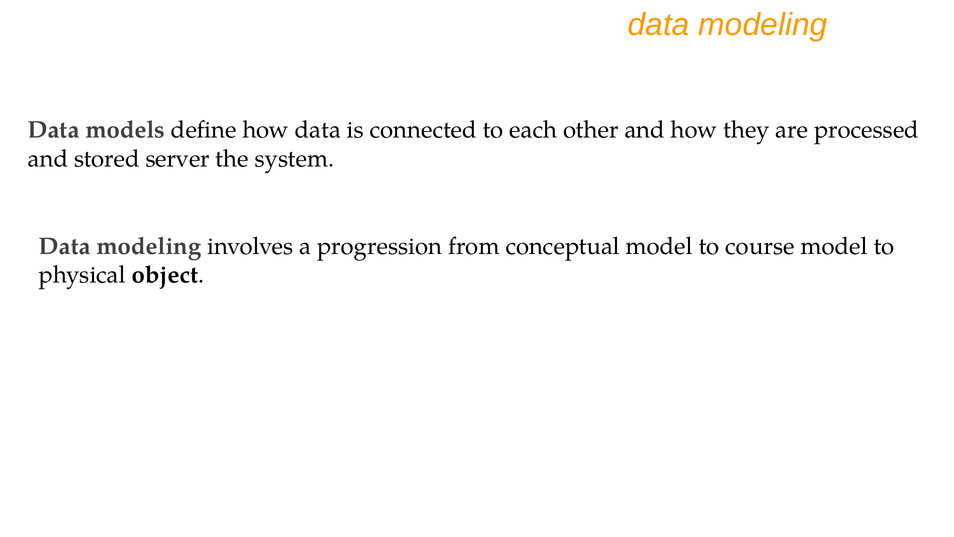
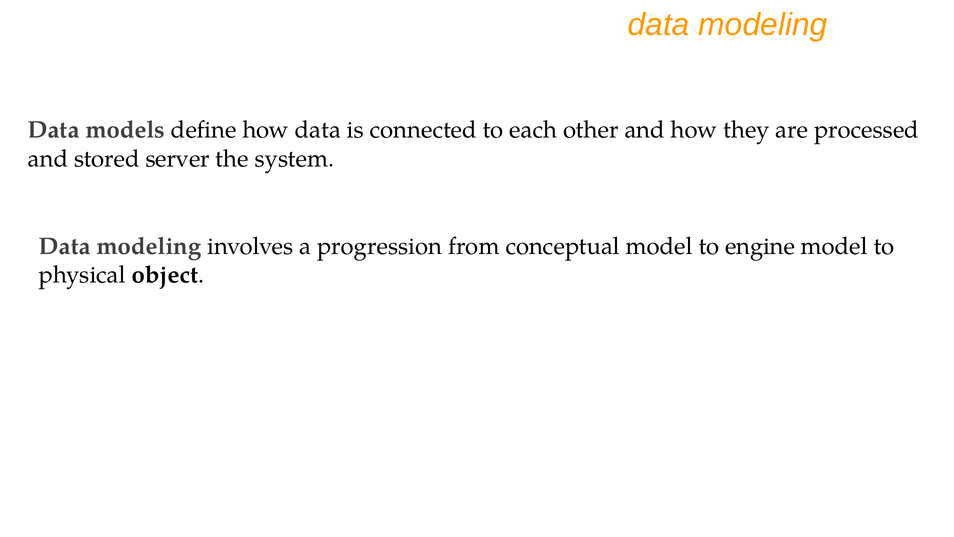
course: course -> engine (760, 246)
